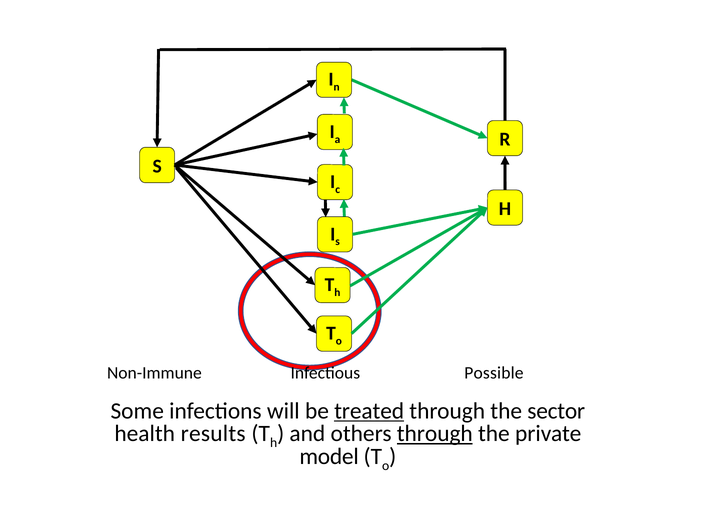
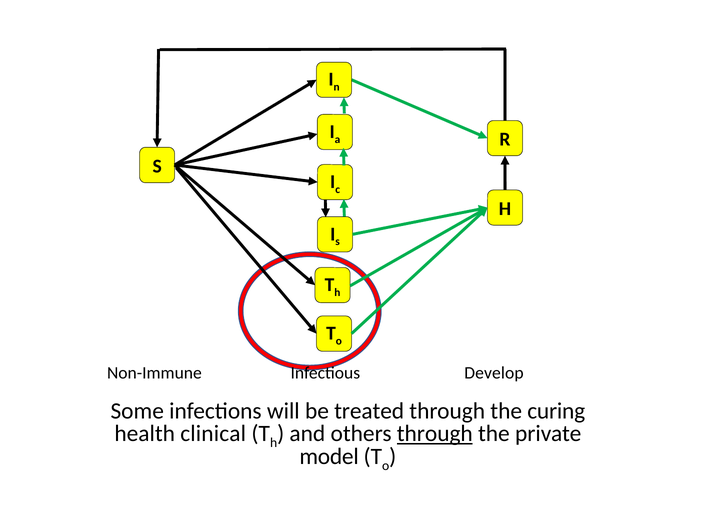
Possible: Possible -> Develop (494, 372)
treated underline: present -> none (369, 411)
sector: sector -> curing (556, 411)
results: results -> clinical (213, 433)
